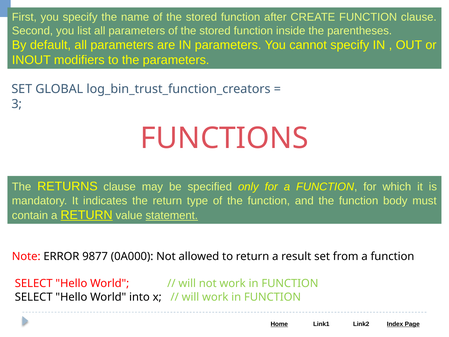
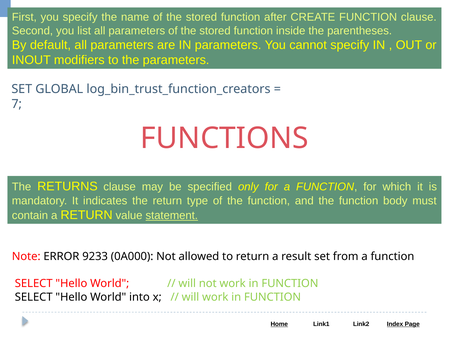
3: 3 -> 7 (17, 104)
RETURN underline: present -> none (87, 215)
9877: 9877 -> 9233 (95, 256)
